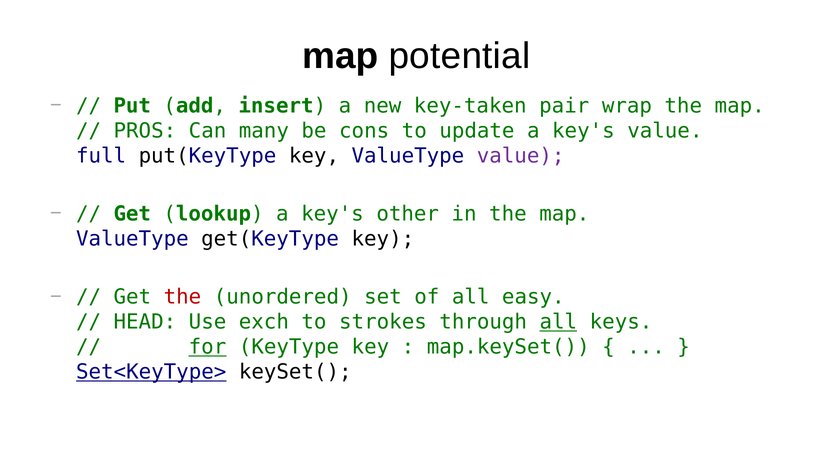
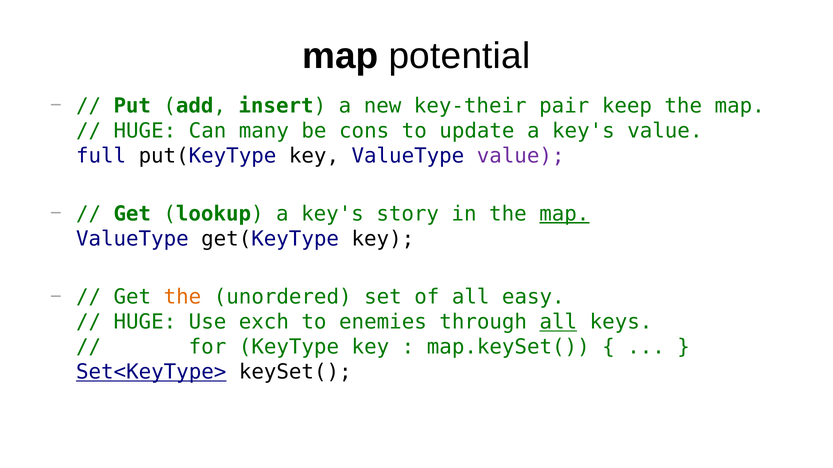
key-taken: key-taken -> key-their (470, 106)
wrap: wrap -> keep (627, 106)
PROS: PROS -> HUGE (145, 131)
other: other -> story (408, 214)
map underline: none -> present (564, 214)
the colour: red -> orange (182, 297)
HEAD: HEAD -> HUGE (145, 322)
strokes: strokes -> enemies (383, 322)
for underline: present -> none (208, 347)
